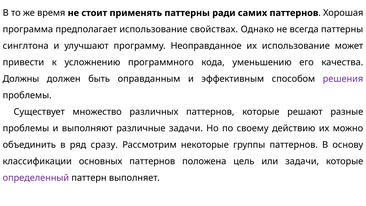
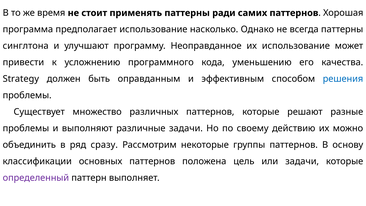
свойствах: свойствах -> насколько (214, 29)
Должны: Должны -> Strategy (21, 79)
решения colour: purple -> blue (343, 79)
